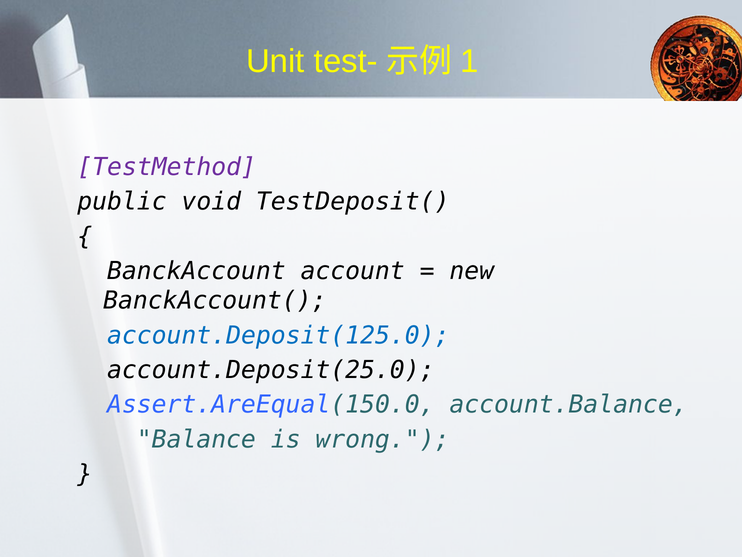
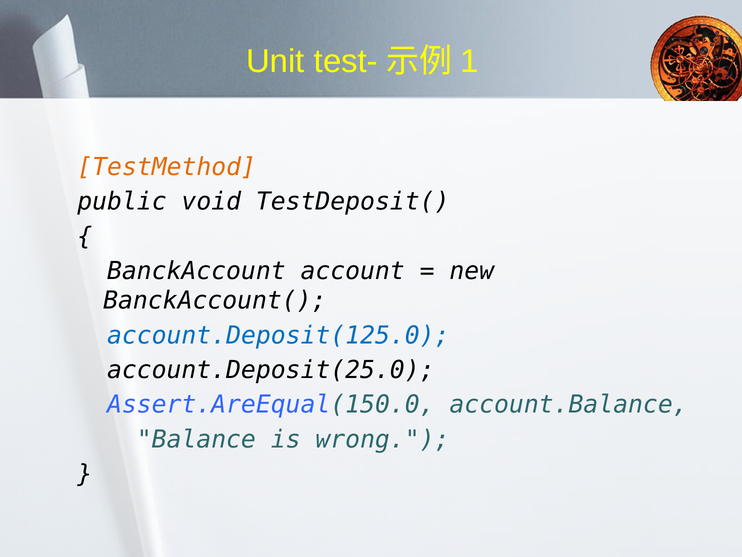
TestMethod colour: purple -> orange (167, 167)
